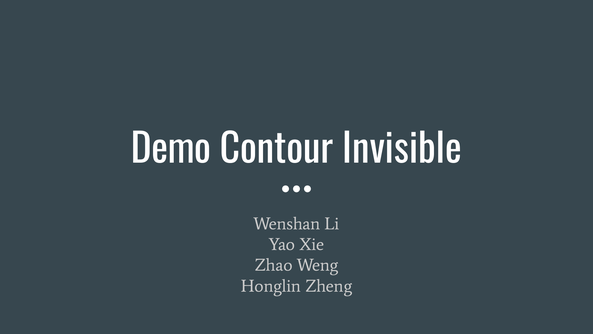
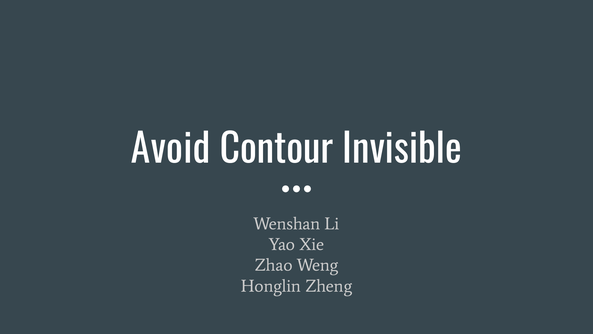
Demo: Demo -> Avoid (171, 150)
